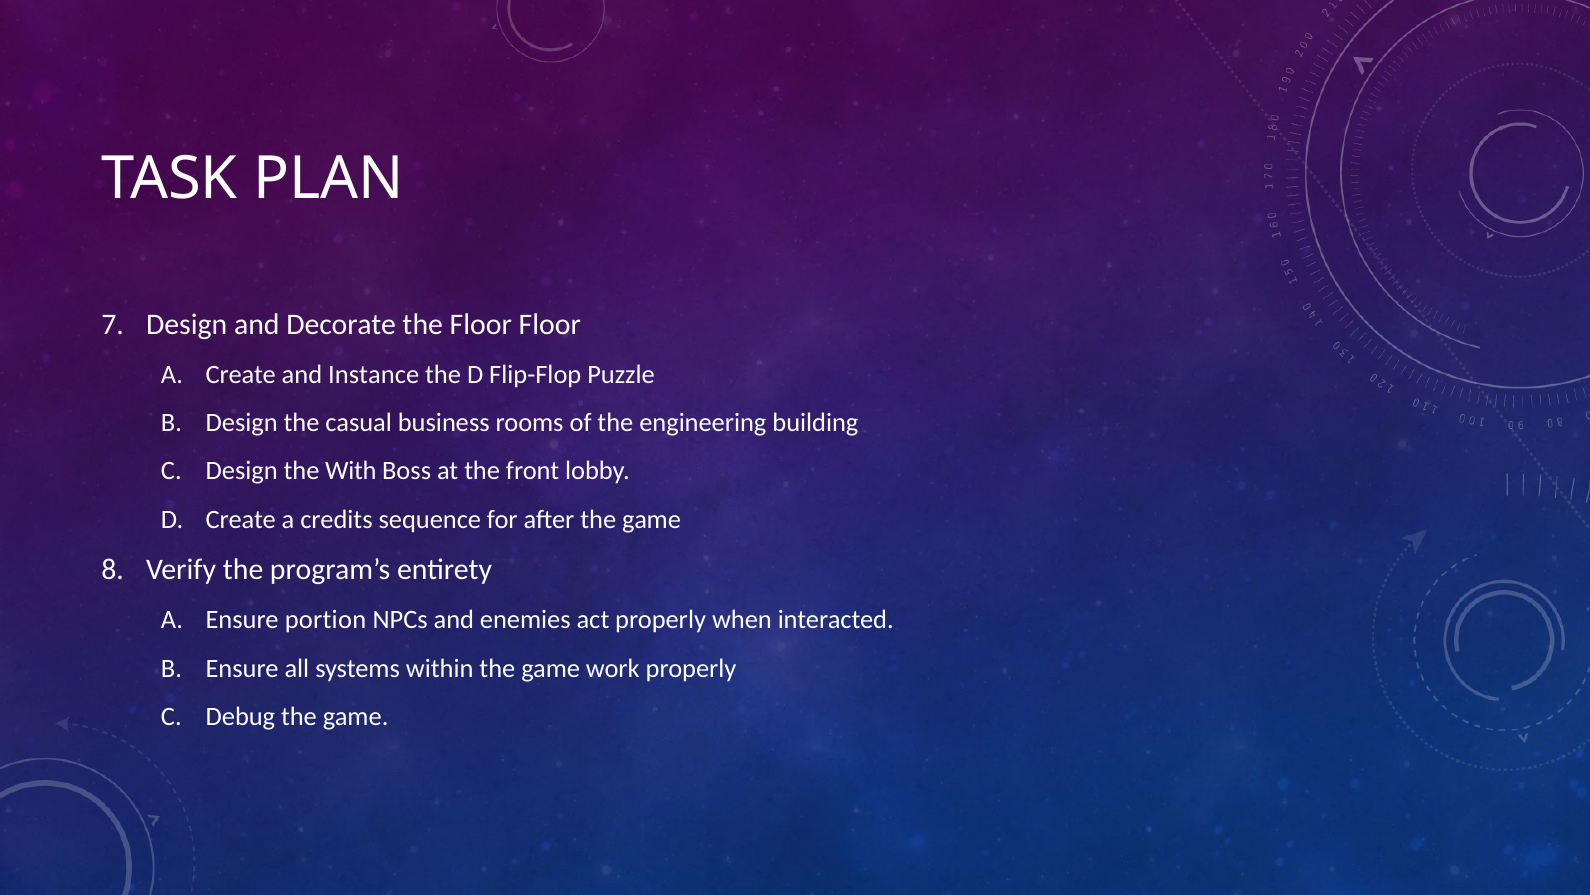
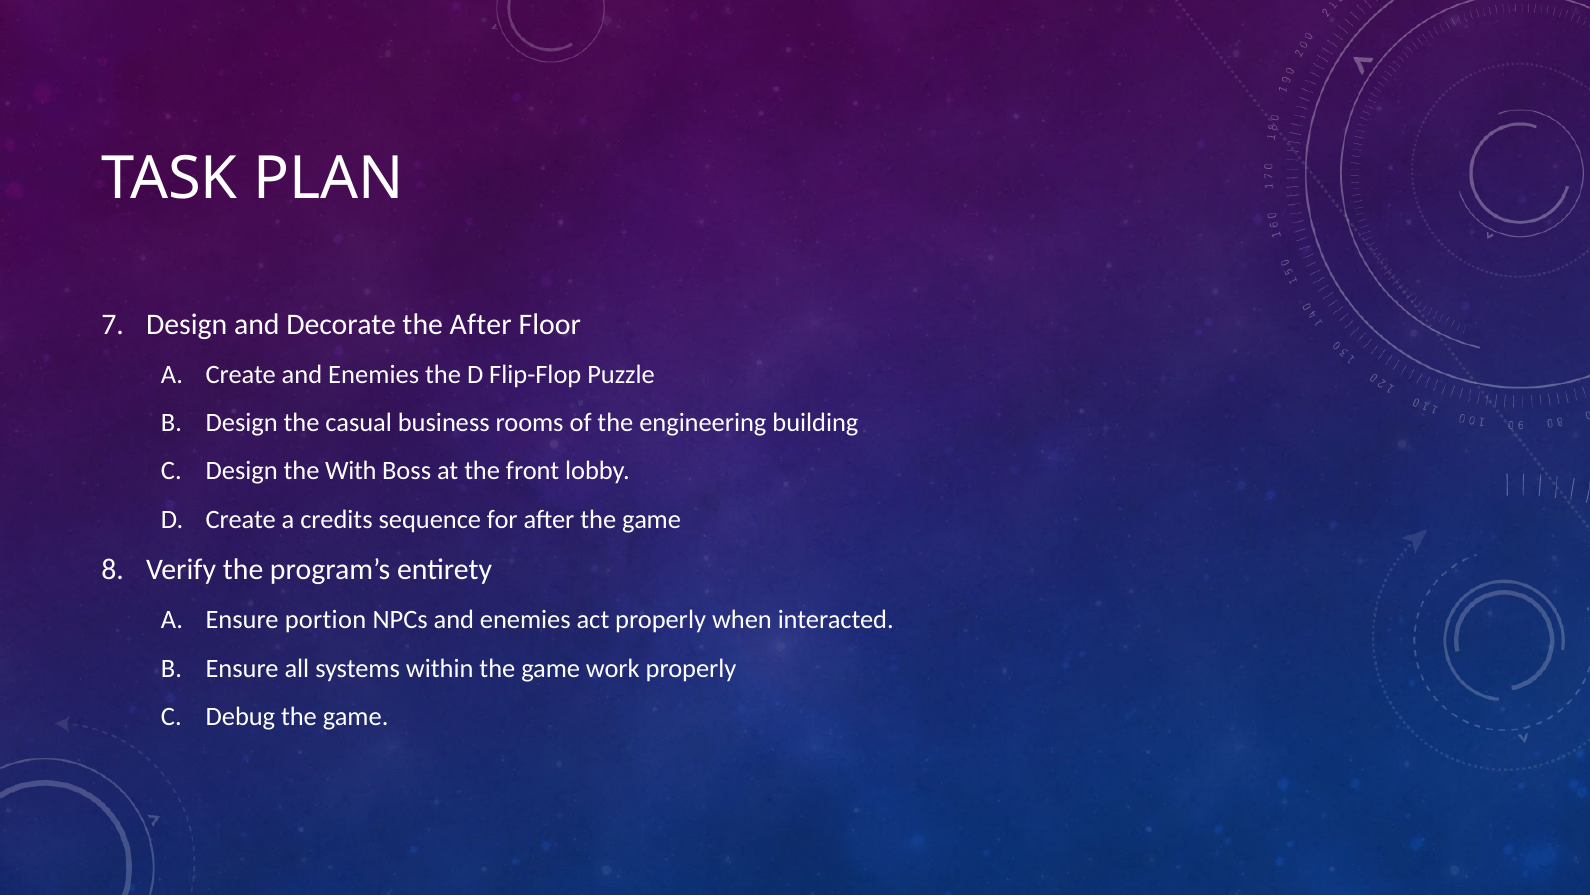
the Floor: Floor -> After (481, 324)
Create and Instance: Instance -> Enemies (374, 374)
